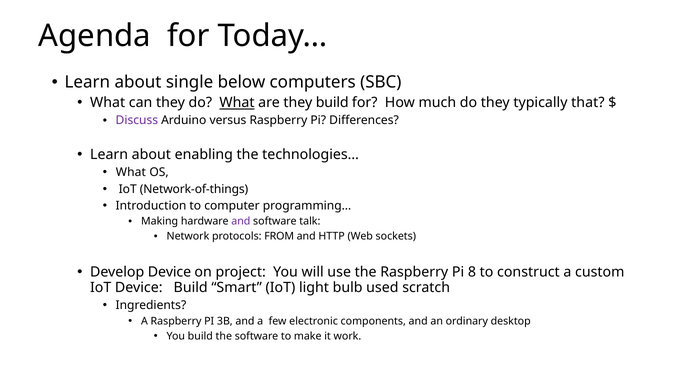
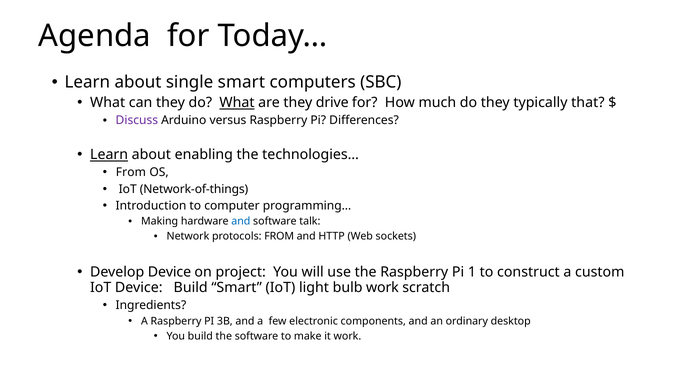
single below: below -> smart (241, 82)
they build: build -> drive (332, 103)
Learn underline: none -> present (109, 155)
What: What -> From (131, 172)
and colour: purple -> blue (241, 221)
8: 8 -> 1 (472, 272)
bulb used: used -> work (382, 287)
